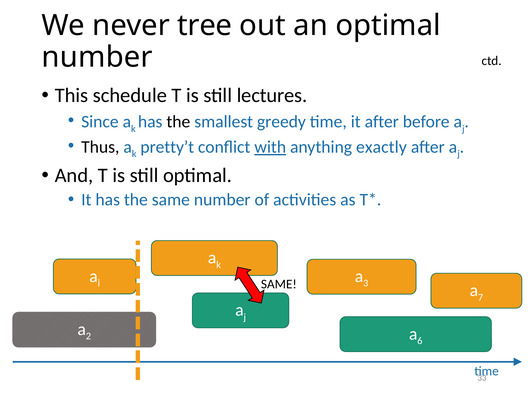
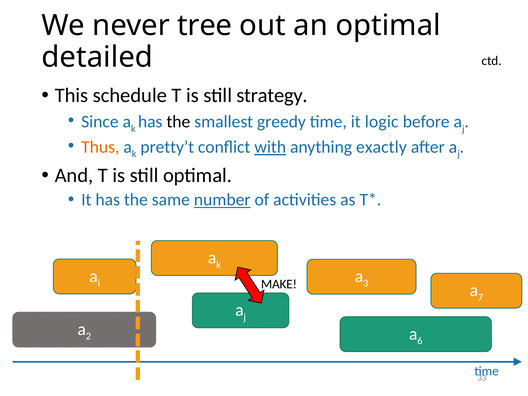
number: number -> detailed (97, 57)
lectures: lectures -> strategy (272, 95)
it after: after -> logic (382, 122)
Thus colour: black -> orange (100, 147)
number underline: none -> present (222, 200)
SAME: SAME -> MAKE (279, 284)
